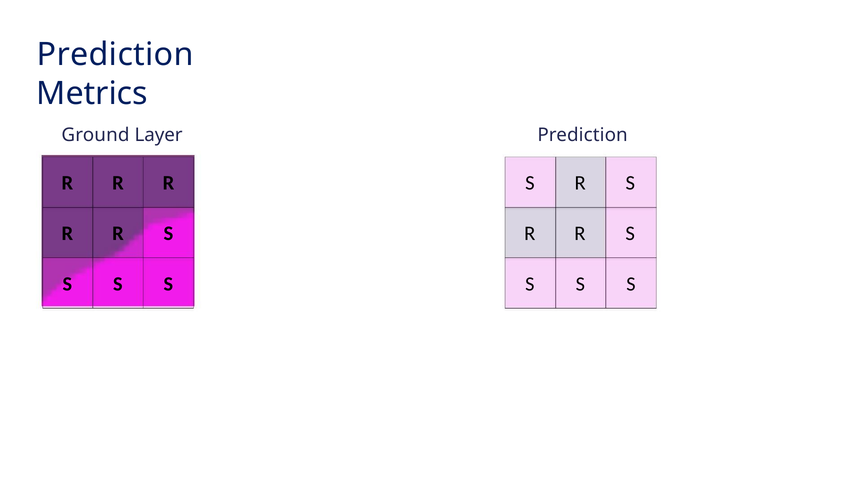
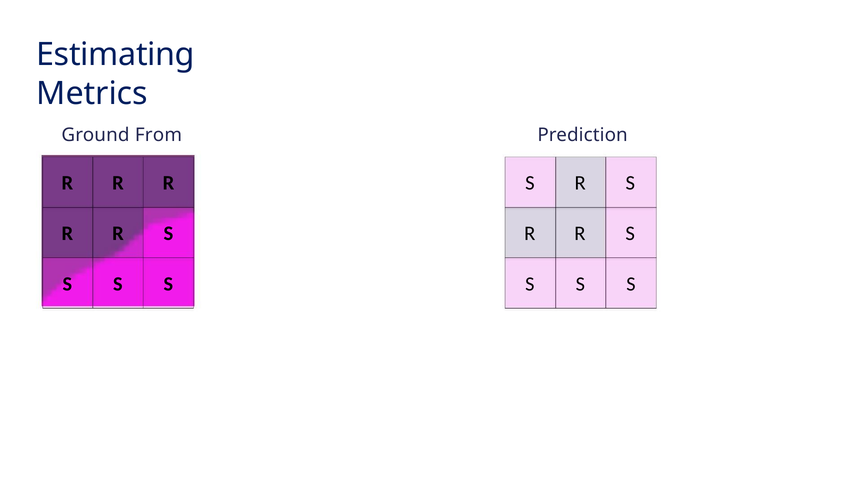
Prediction: Prediction -> Estimating (116, 55)
Layer: Layer -> From (158, 135)
